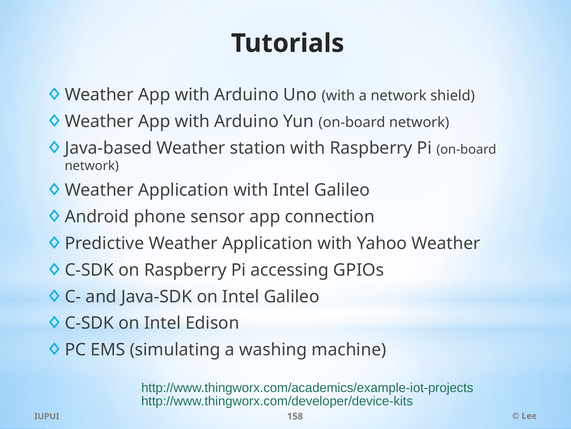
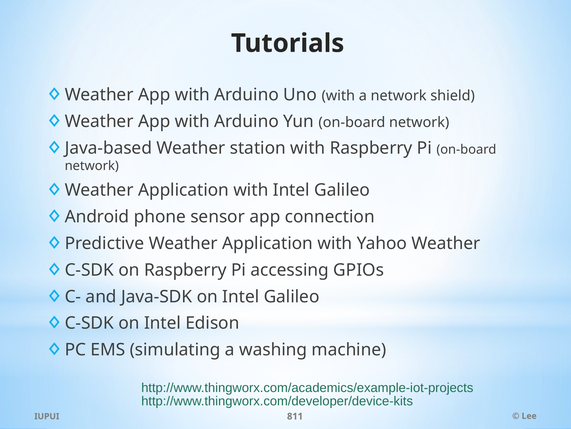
158: 158 -> 811 (295, 416)
